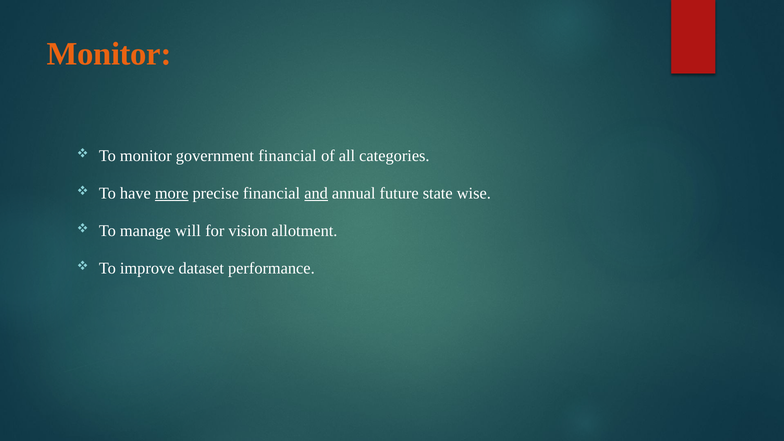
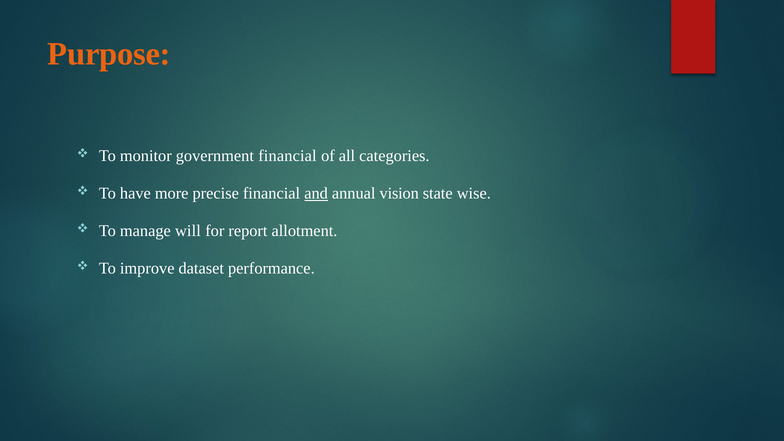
Monitor: Monitor -> Purpose (109, 54)
more underline: present -> none (172, 193)
future: future -> vision (399, 193)
vision: vision -> report (248, 231)
